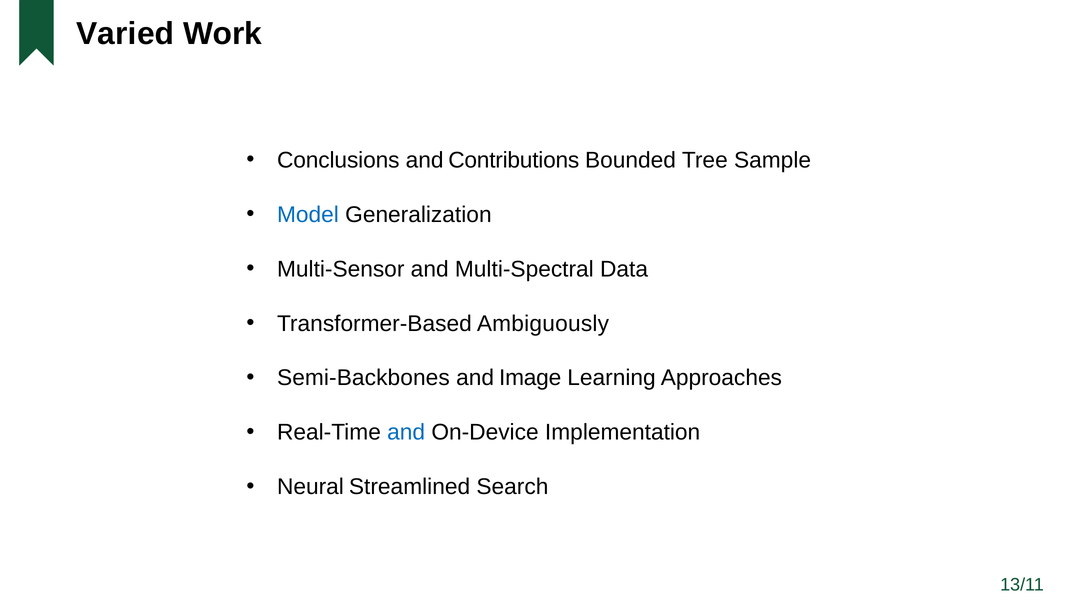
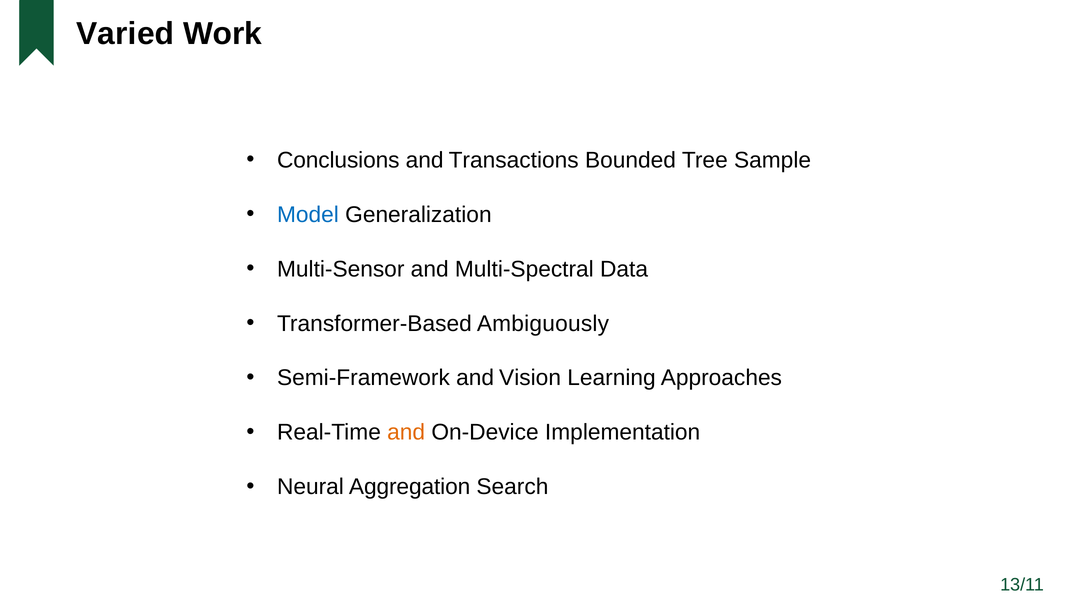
Contributions: Contributions -> Transactions (514, 160)
Semi-Backbones: Semi-Backbones -> Semi-Framework (363, 378)
Image: Image -> Vision (530, 378)
and colour: blue -> orange (406, 433)
Streamlined: Streamlined -> Aggregation (410, 487)
